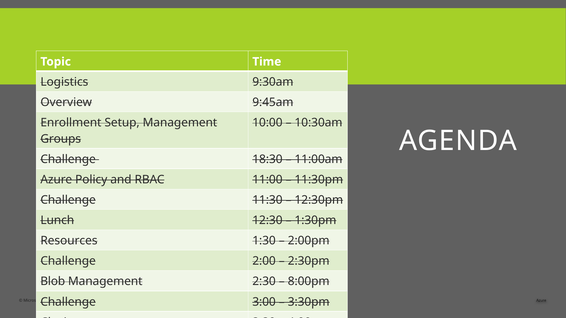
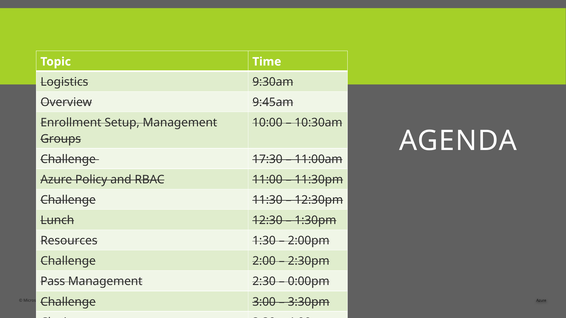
18:30: 18:30 -> 17:30 (267, 159)
Blob: Blob -> Pass (53, 282)
8:00pm: 8:00pm -> 0:00pm (309, 282)
